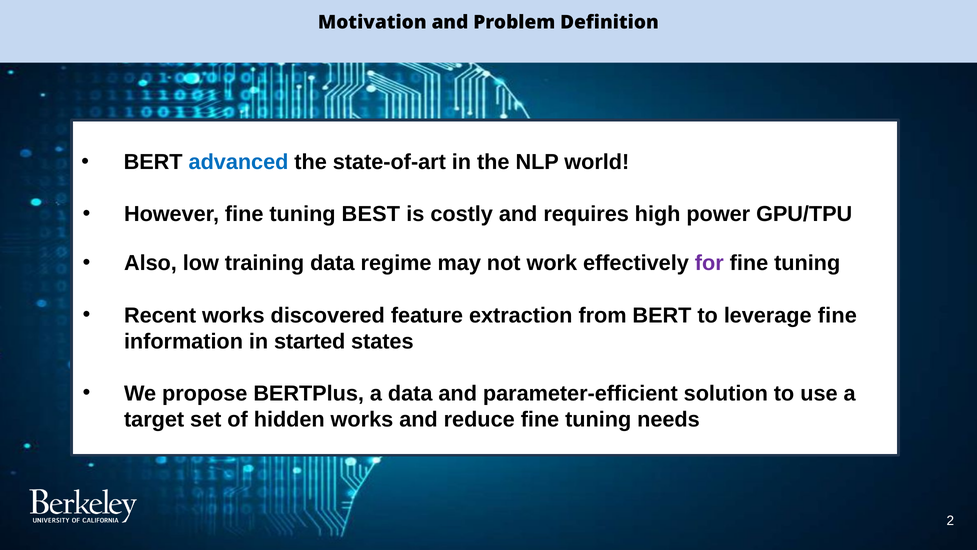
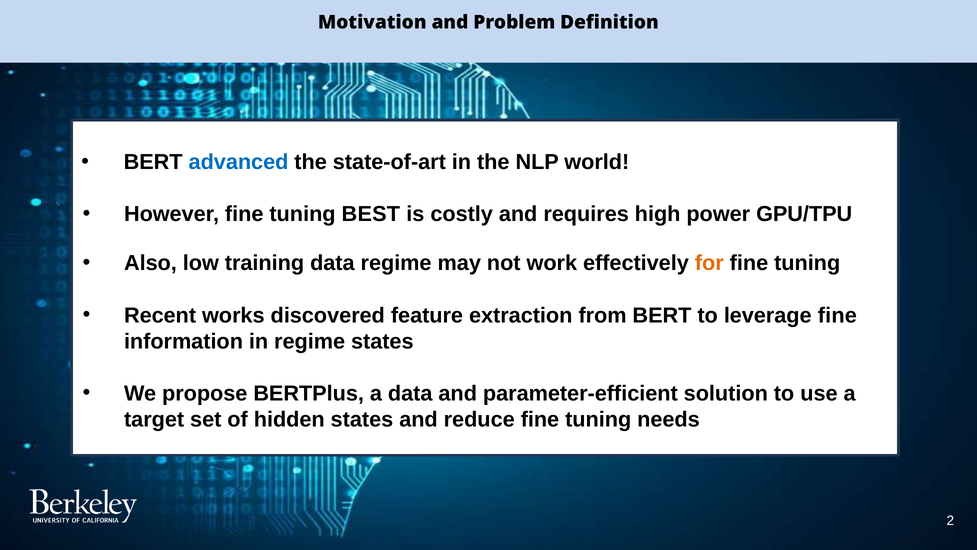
for colour: purple -> orange (709, 263)
in started: started -> regime (310, 341)
hidden works: works -> states (362, 419)
